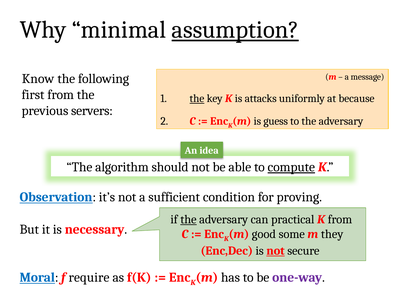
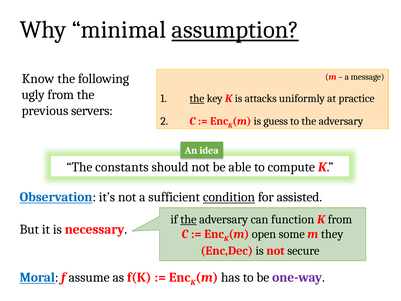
first: first -> ugly (33, 95)
because: because -> practice (357, 99)
algorithm: algorithm -> constants (122, 167)
compute underline: present -> none (291, 167)
condition underline: none -> present (229, 197)
proving: proving -> assisted (299, 197)
practical: practical -> function (293, 219)
good: good -> open (264, 234)
not underline: present -> none (276, 251)
require: require -> assume (89, 277)
